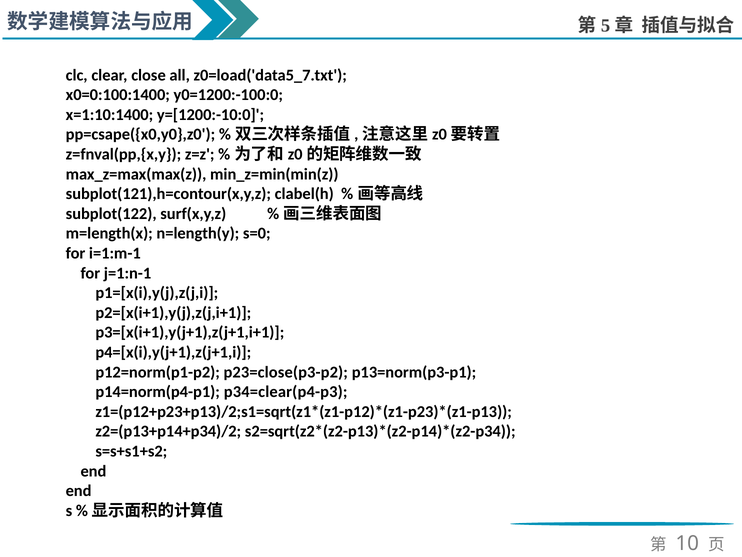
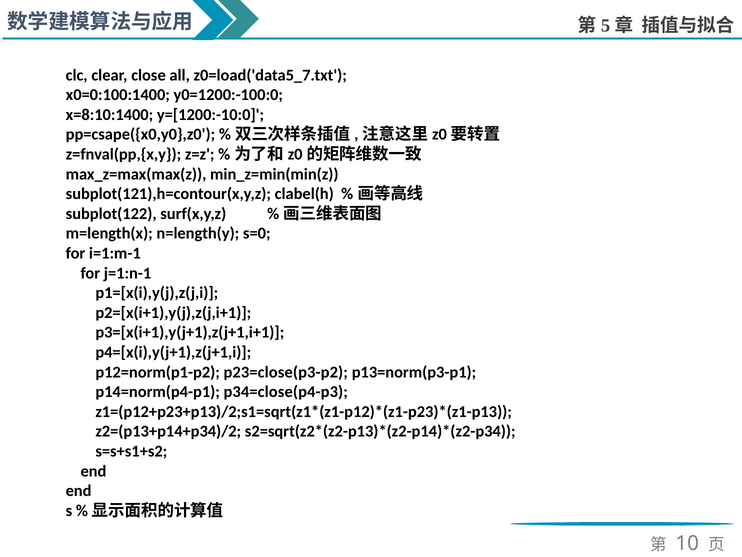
x=1:10:1400: x=1:10:1400 -> x=8:10:1400 (109, 115)
p34=clear(p4-p3: p34=clear(p4-p3 -> p34=close(p4-p3 (286, 392)
